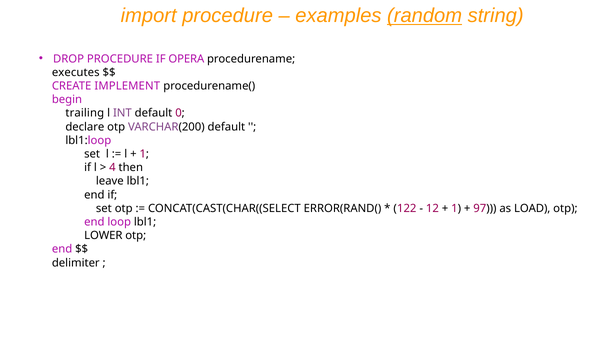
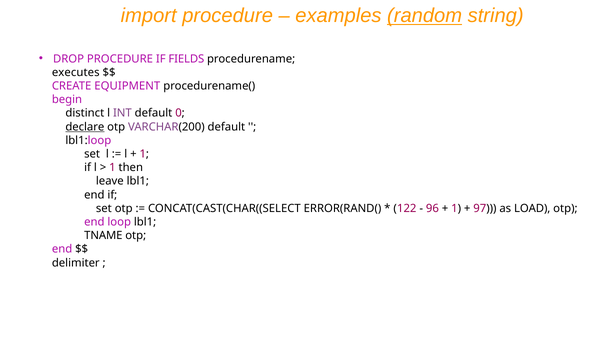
OPERA: OPERA -> FIELDS (186, 59)
IMPLEMENT: IMPLEMENT -> EQUIPMENT (127, 86)
trailing: trailing -> distinct (85, 113)
declare underline: none -> present (85, 127)
4: 4 -> 1 (112, 168)
12: 12 -> 96 (432, 208)
LOWER: LOWER -> TNAME (103, 235)
